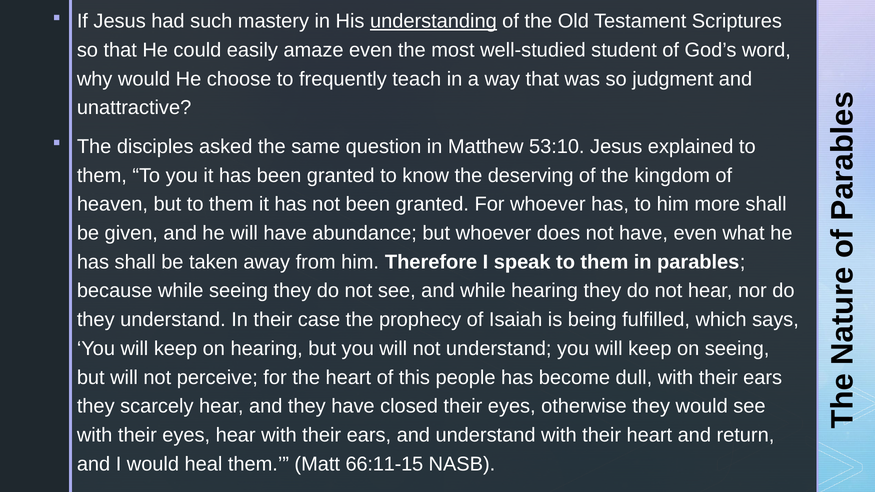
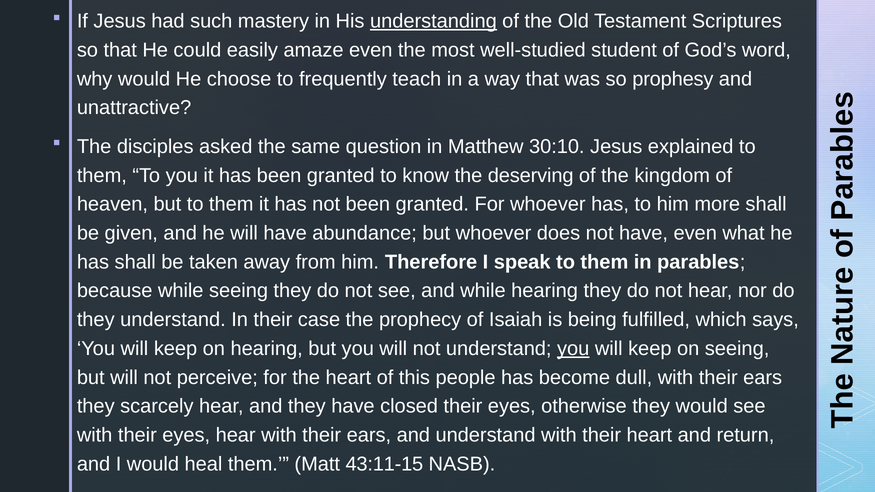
judgment: judgment -> prophesy (673, 79)
53:10: 53:10 -> 30:10 (557, 147)
you underline: none -> present (573, 349)
66:11-15: 66:11-15 -> 43:11-15 (384, 464)
